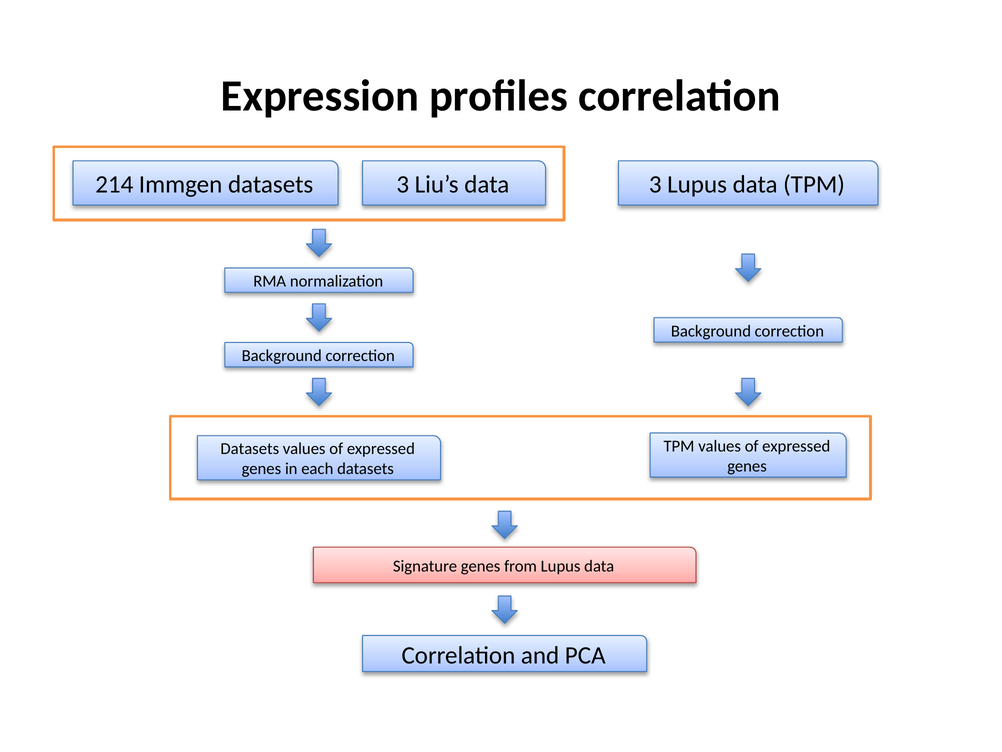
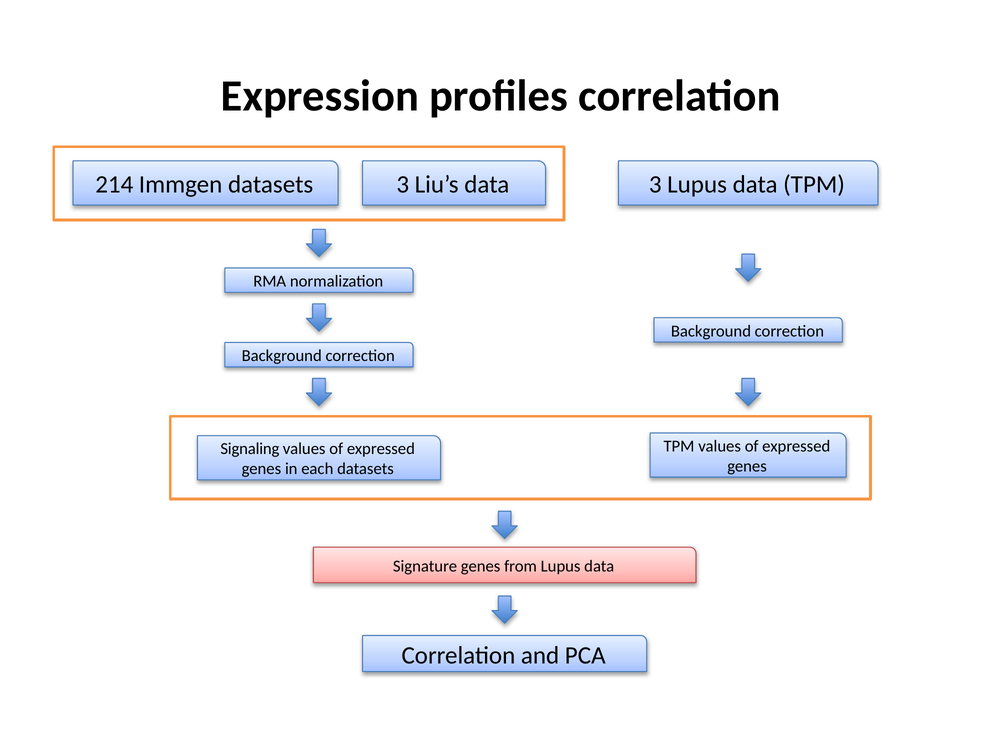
Datasets: Datasets -> Signaling (250, 449)
